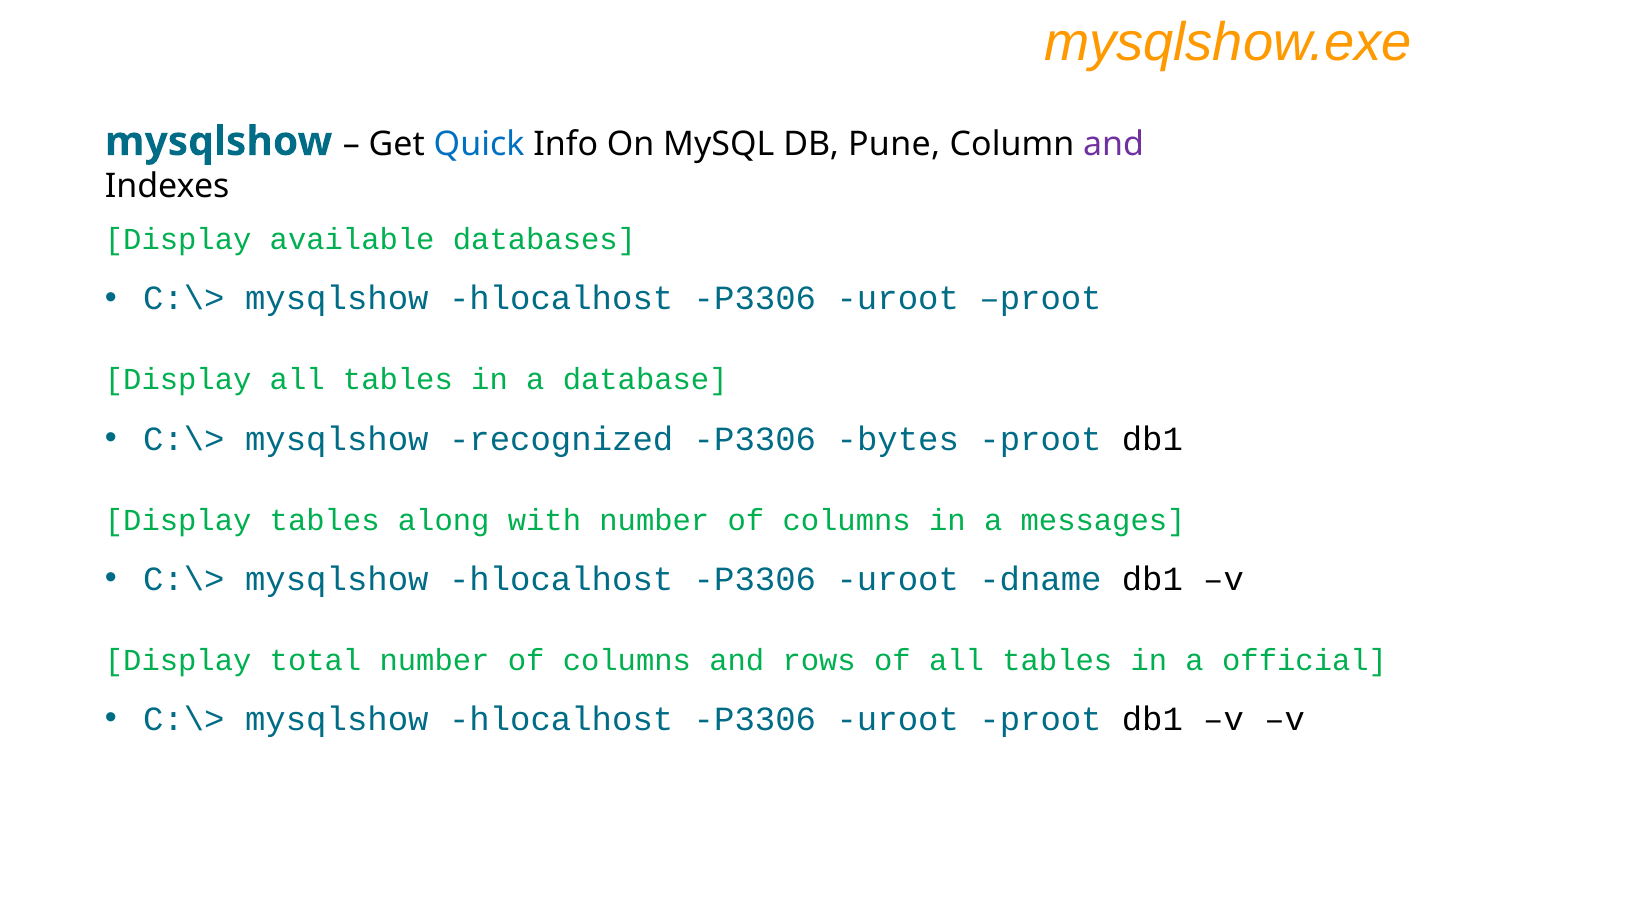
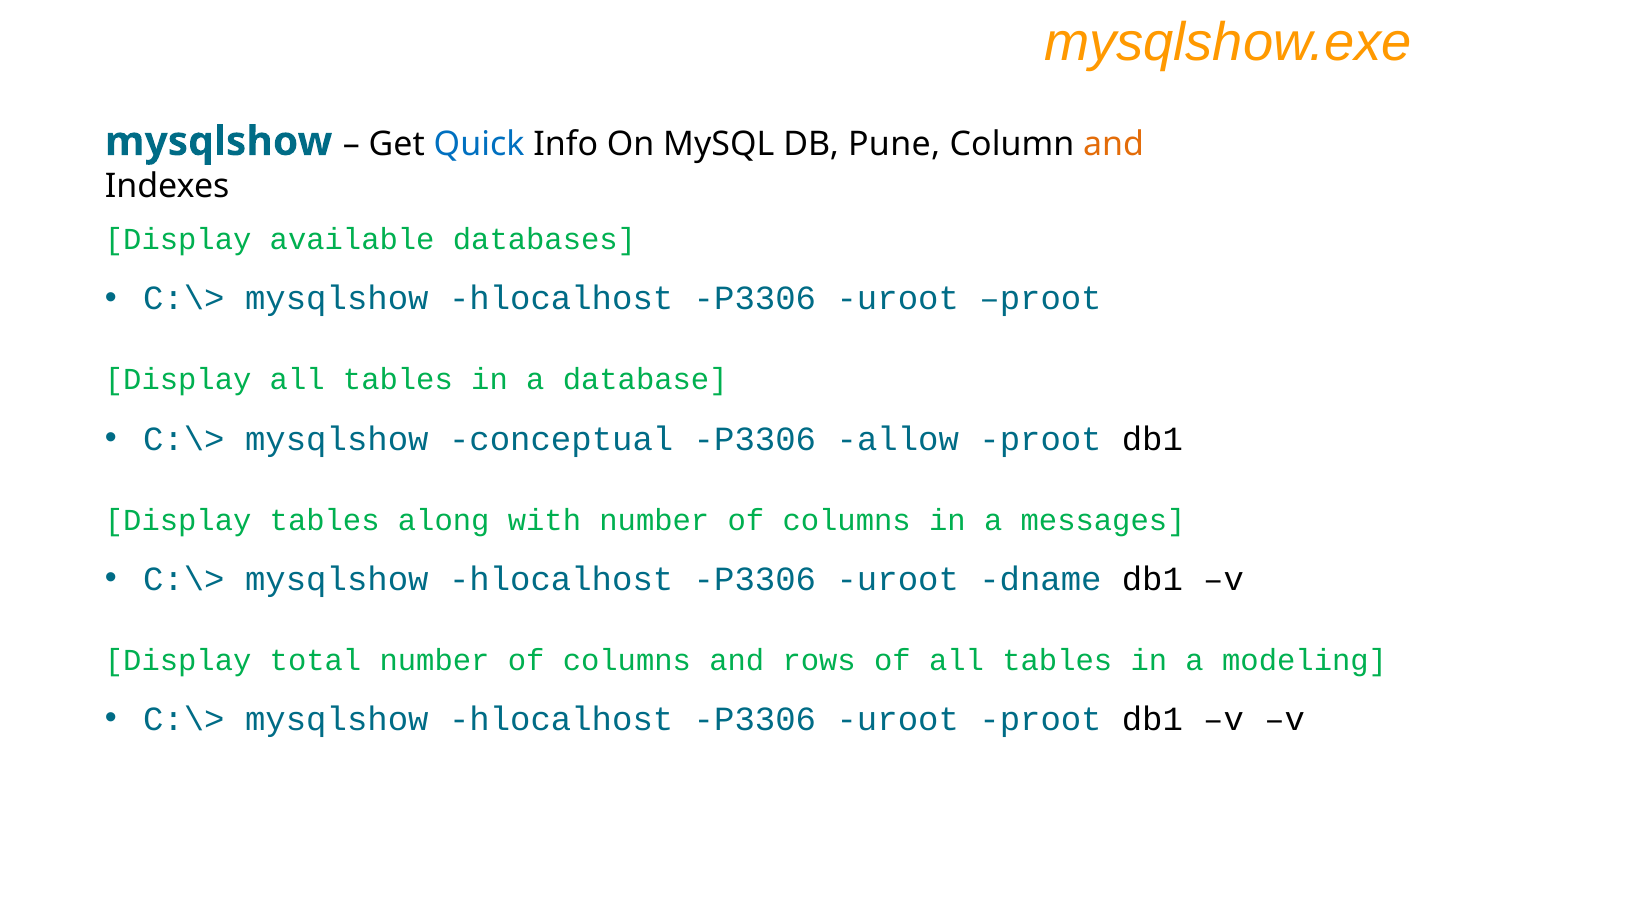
and colour: purple -> orange (1114, 144)
recognized: recognized -> conceptual (561, 439)
bytes: bytes -> allow (898, 439)
official: official -> modeling (1305, 661)
